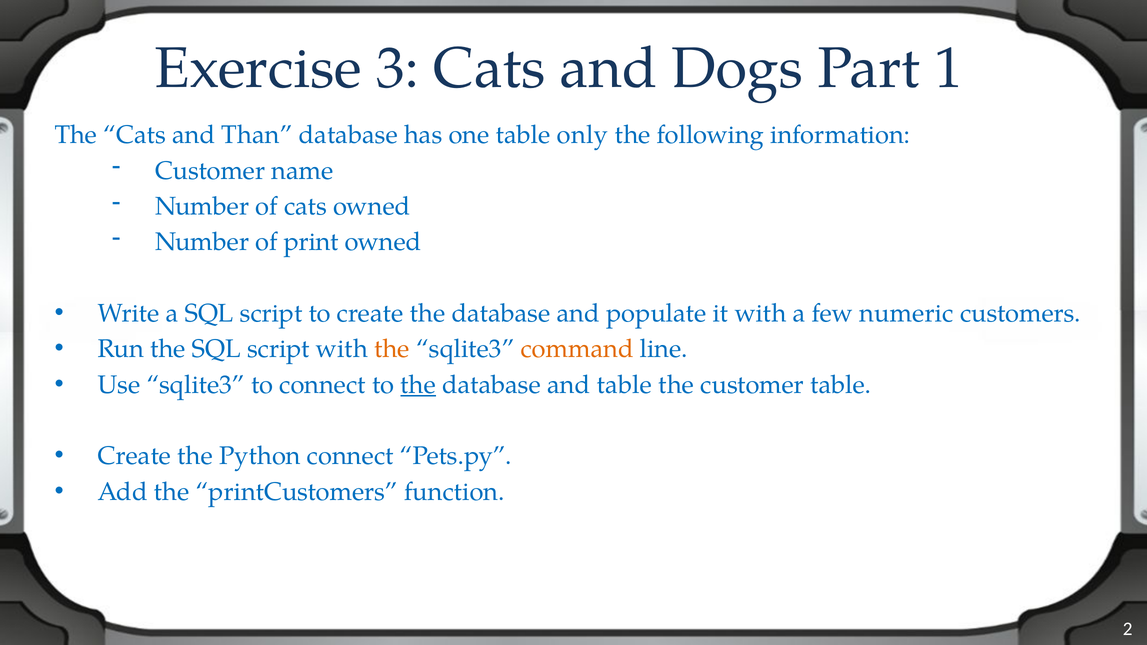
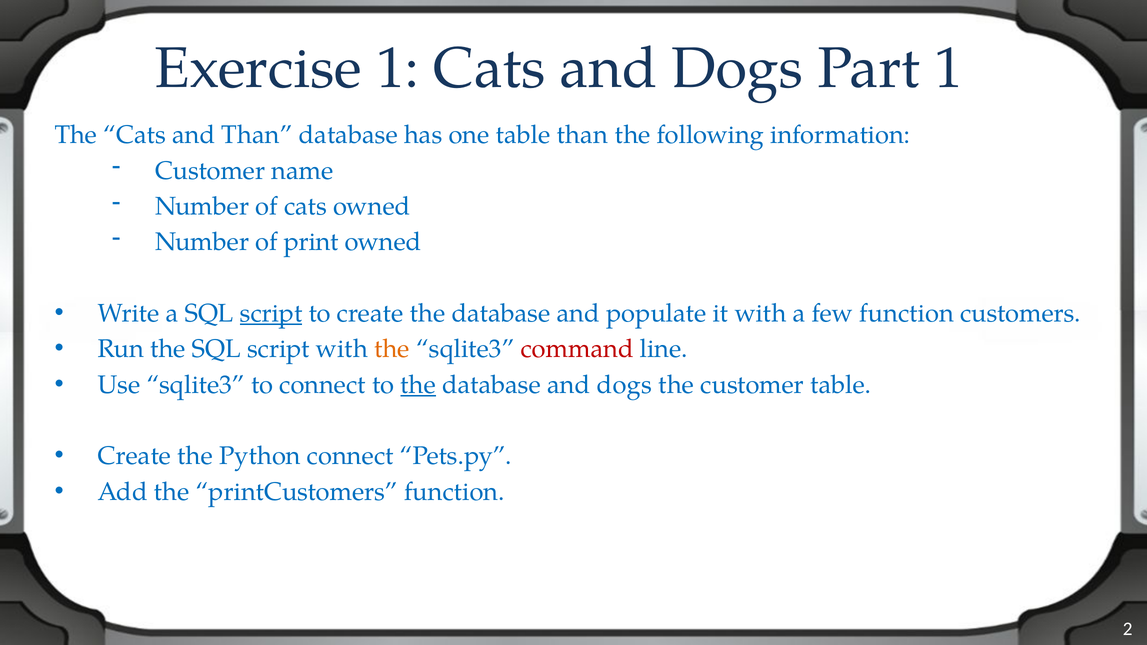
Exercise 3: 3 -> 1 (398, 69)
table only: only -> than (582, 135)
script underline: none -> present (271, 313)
few numeric: numeric -> function (907, 313)
command colour: orange -> red (577, 349)
database and table: table -> dogs (624, 385)
